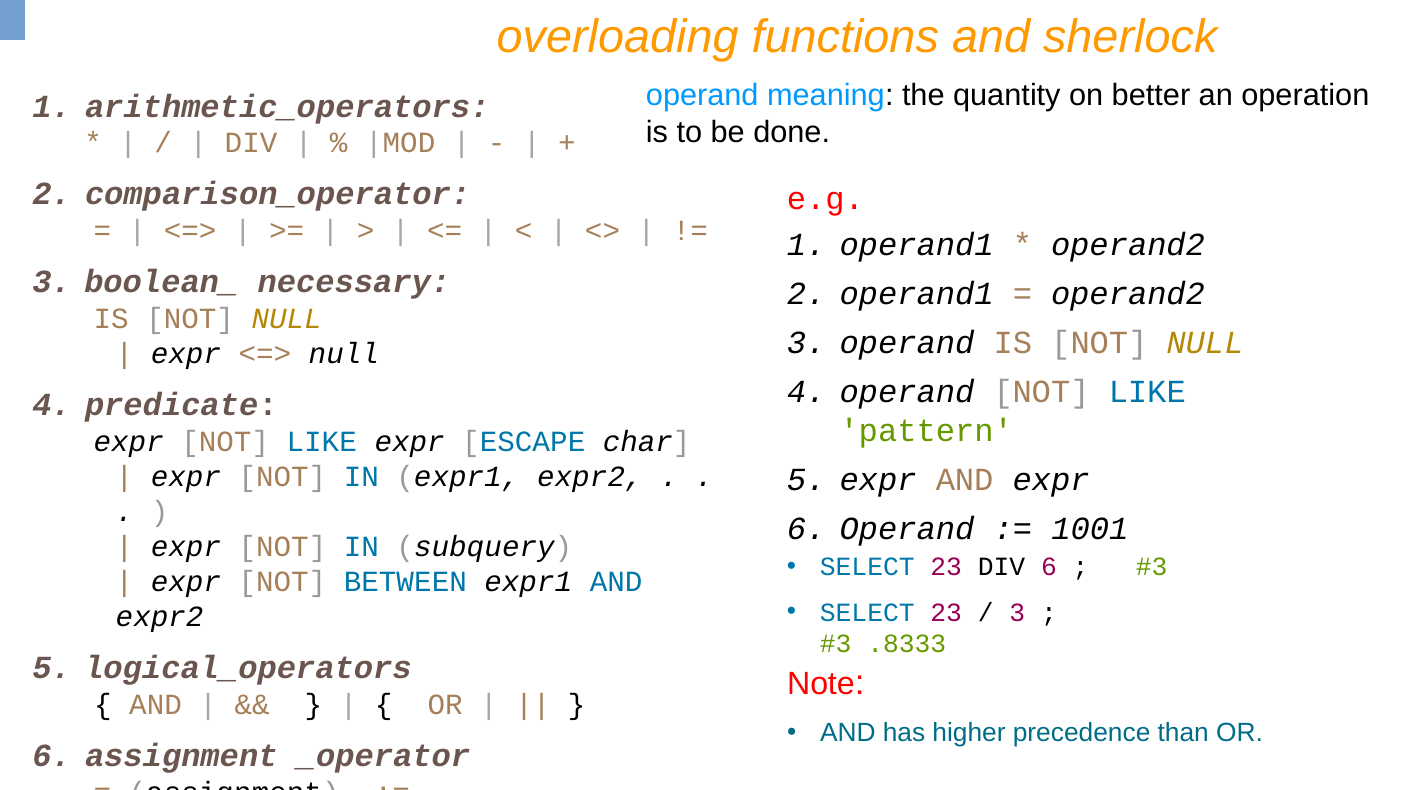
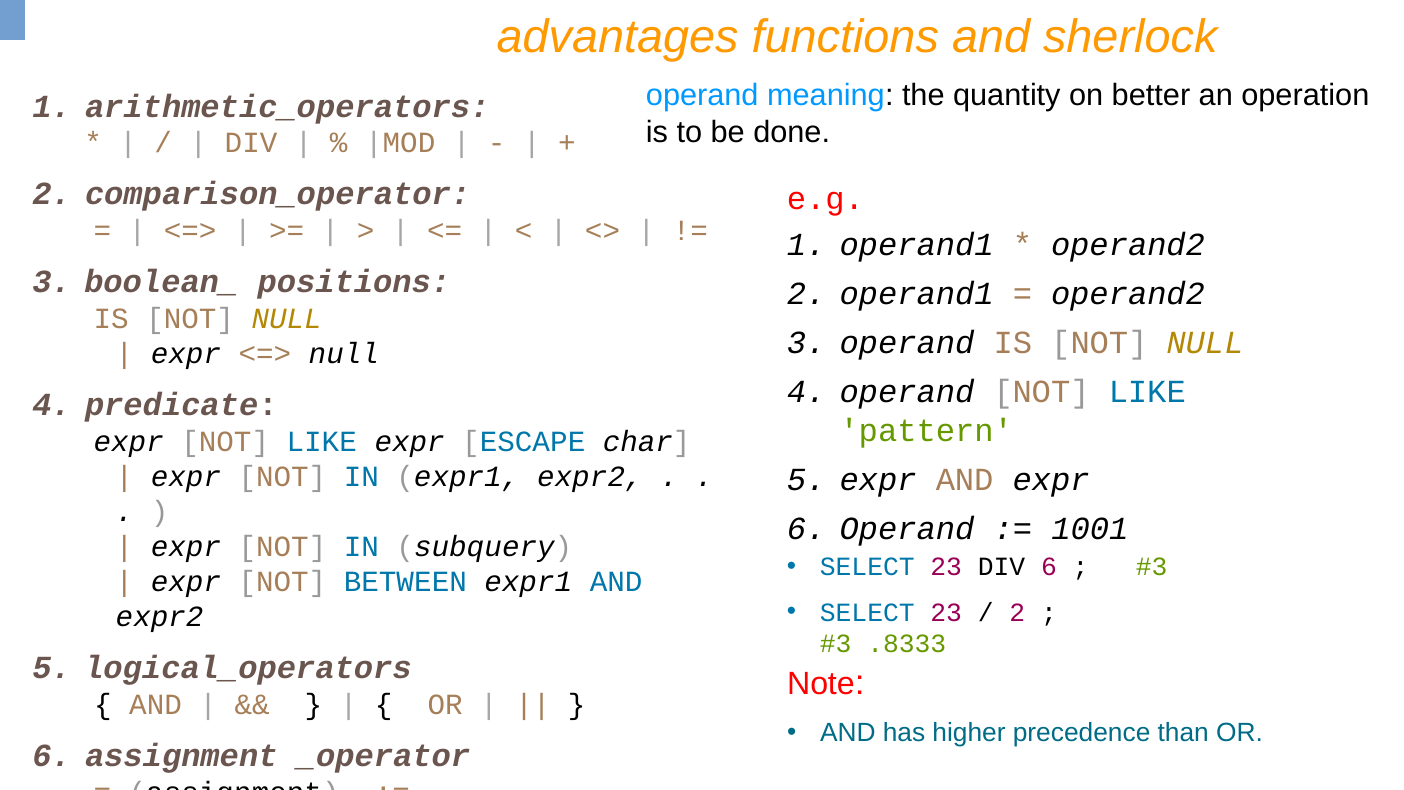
overloading: overloading -> advantages (618, 37)
necessary: necessary -> positions (354, 282)
3: 3 -> 2 (1017, 612)
